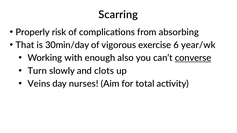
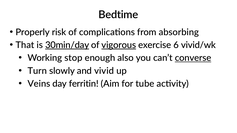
Scarring: Scarring -> Bedtime (118, 15)
30min/day underline: none -> present (67, 45)
vigorous underline: none -> present (119, 45)
year/wk: year/wk -> vivid/wk (198, 45)
with: with -> stop (73, 58)
clots: clots -> vivid (104, 71)
nurses: nurses -> ferritin (84, 84)
total: total -> tube (145, 84)
